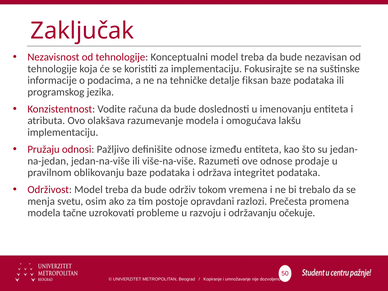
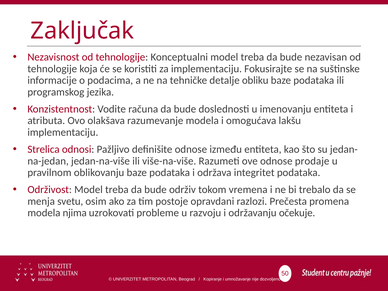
fiksan: fiksan -> obliku (255, 80)
Pružaju: Pružaju -> Strelica (44, 149)
tačne: tačne -> njima (75, 213)
